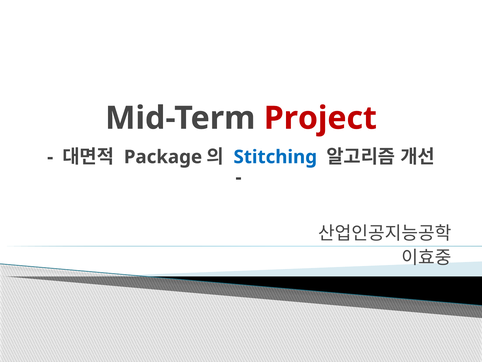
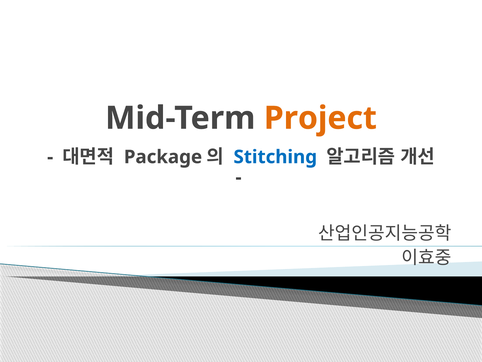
Project colour: red -> orange (320, 118)
